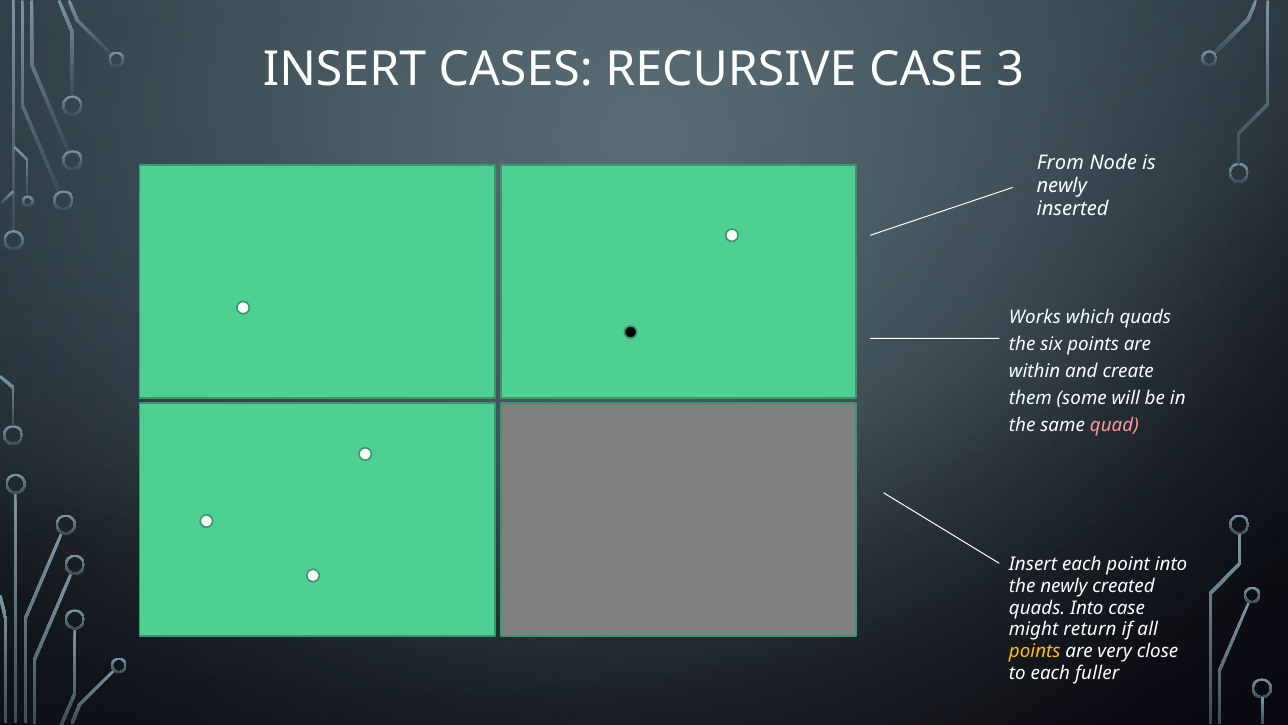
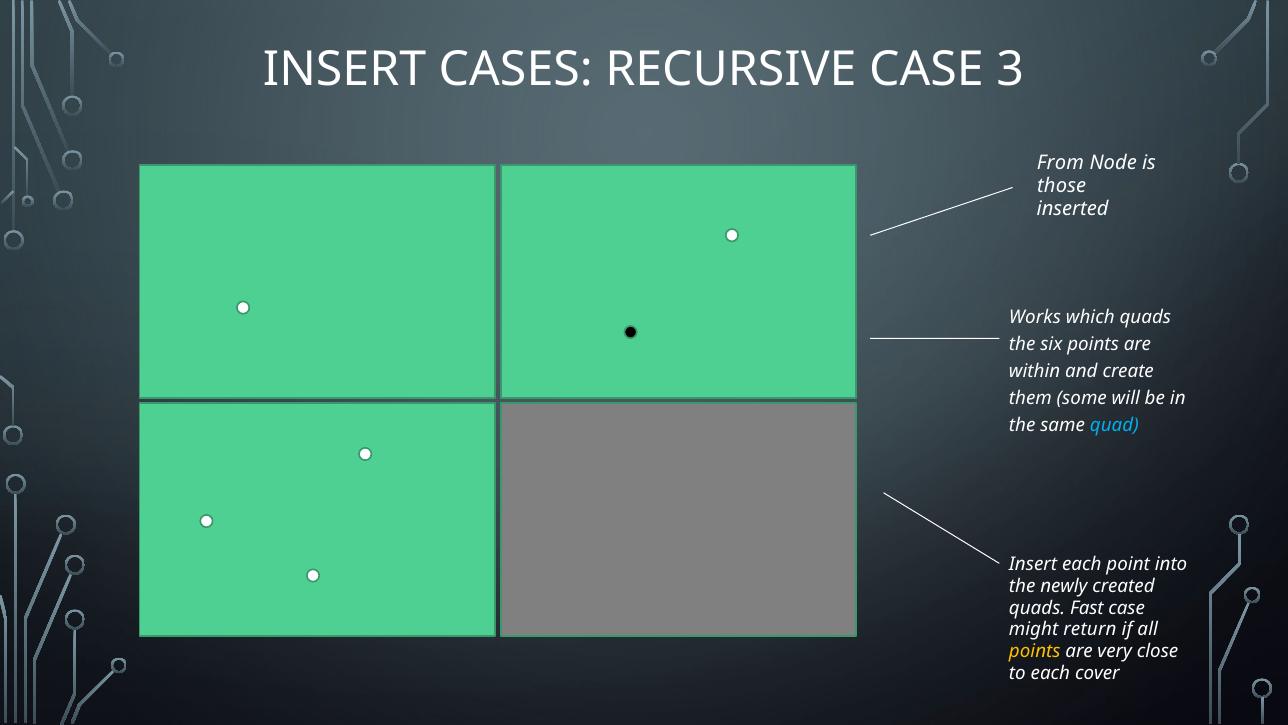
newly: newly -> those (1062, 185)
quad colour: pink -> light blue (1114, 425)
quads Into: Into -> Fast (1087, 608)
fuller: fuller -> cover (1097, 673)
